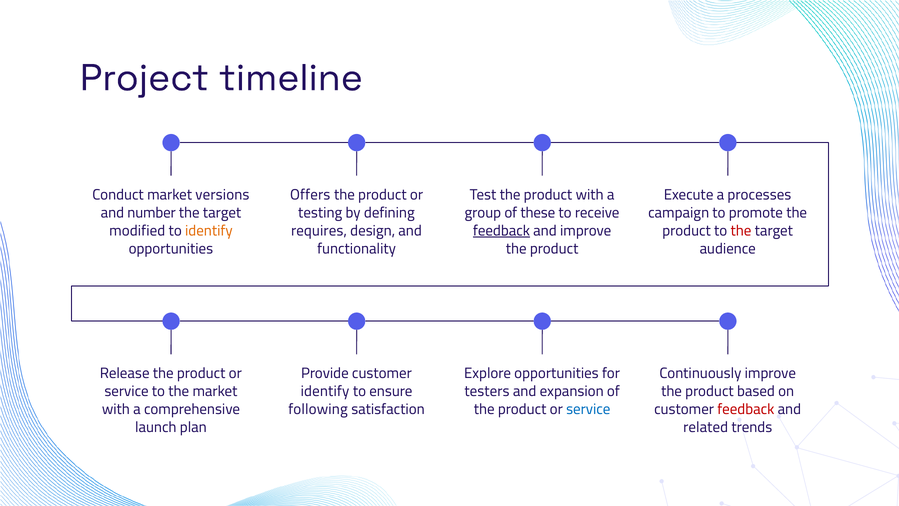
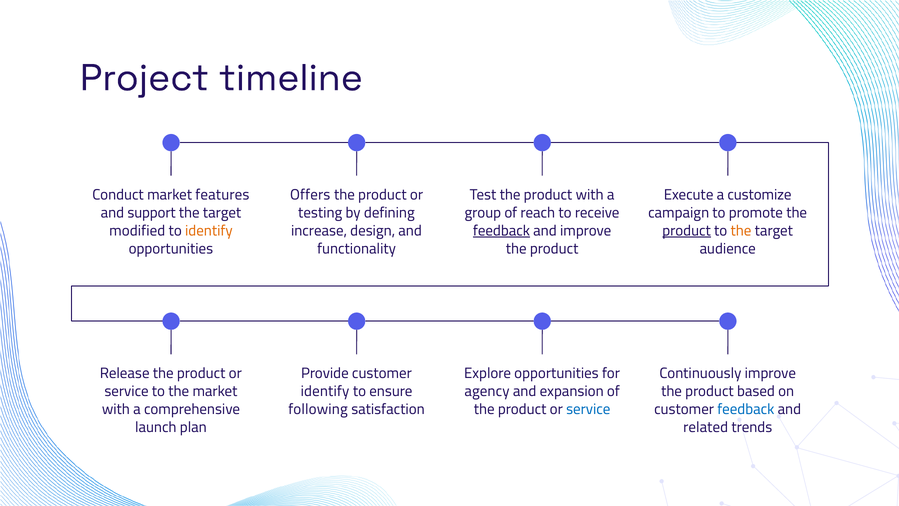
versions: versions -> features (222, 195)
processes: processes -> customize (759, 195)
number: number -> support (152, 213)
these: these -> reach (538, 213)
requires: requires -> increase (319, 231)
product underline: none -> present (687, 231)
the colour: red -> orange (741, 231)
testers: testers -> agency (487, 391)
feedback colour: red -> blue (746, 409)
